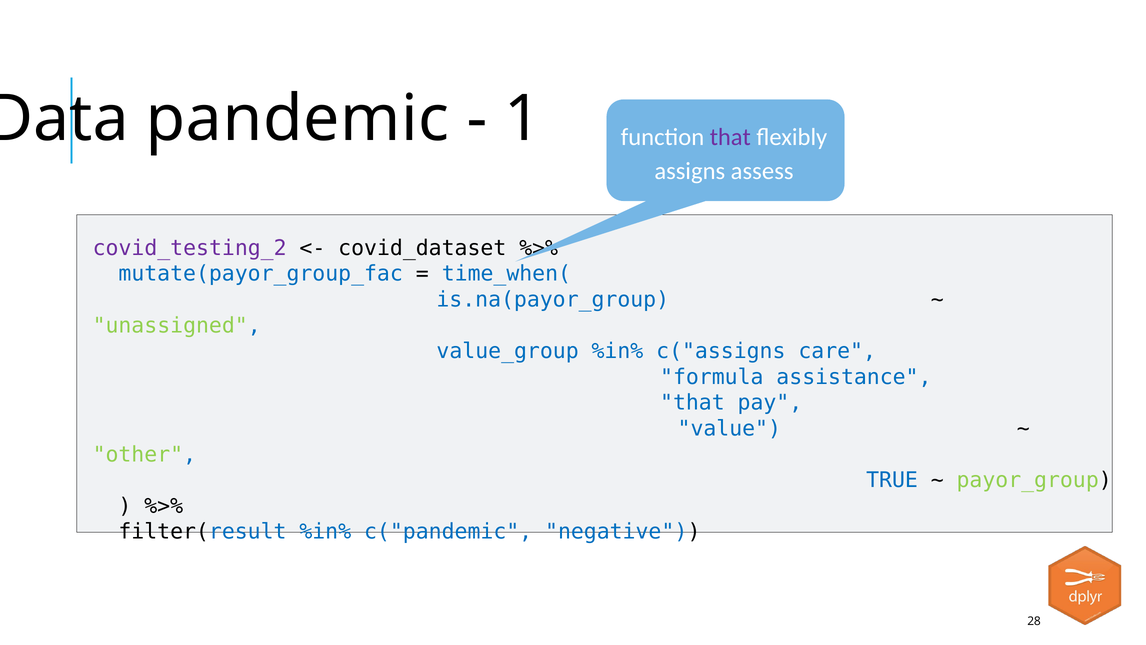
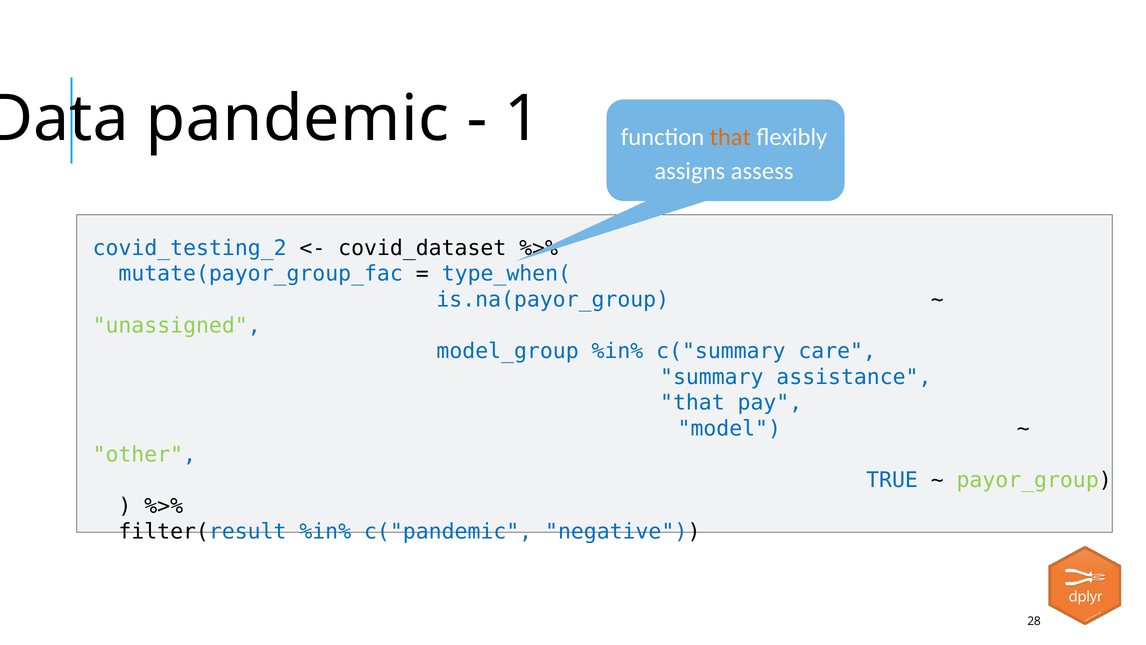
that colour: purple -> orange (730, 137)
covid_testing_2 colour: purple -> blue (190, 248)
time_when(: time_when( -> type_when( (506, 274)
value_group: value_group -> model_group (508, 351)
c("assigns: c("assigns -> c("summary (721, 351)
formula: formula -> summary (712, 377)
value: value -> model (729, 428)
